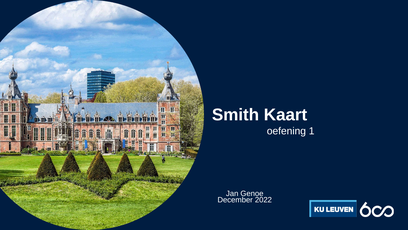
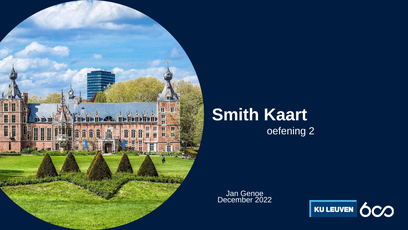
1: 1 -> 2 (312, 131)
